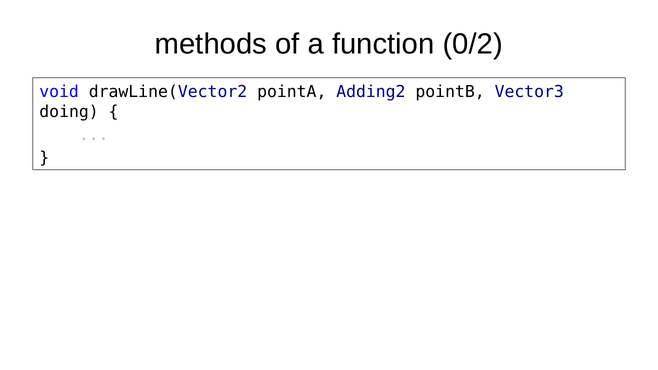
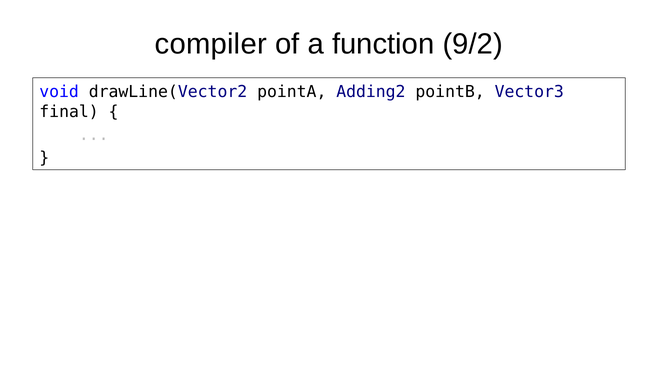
methods: methods -> compiler (211, 44)
0/2: 0/2 -> 9/2 (473, 44)
doing: doing -> final (69, 112)
